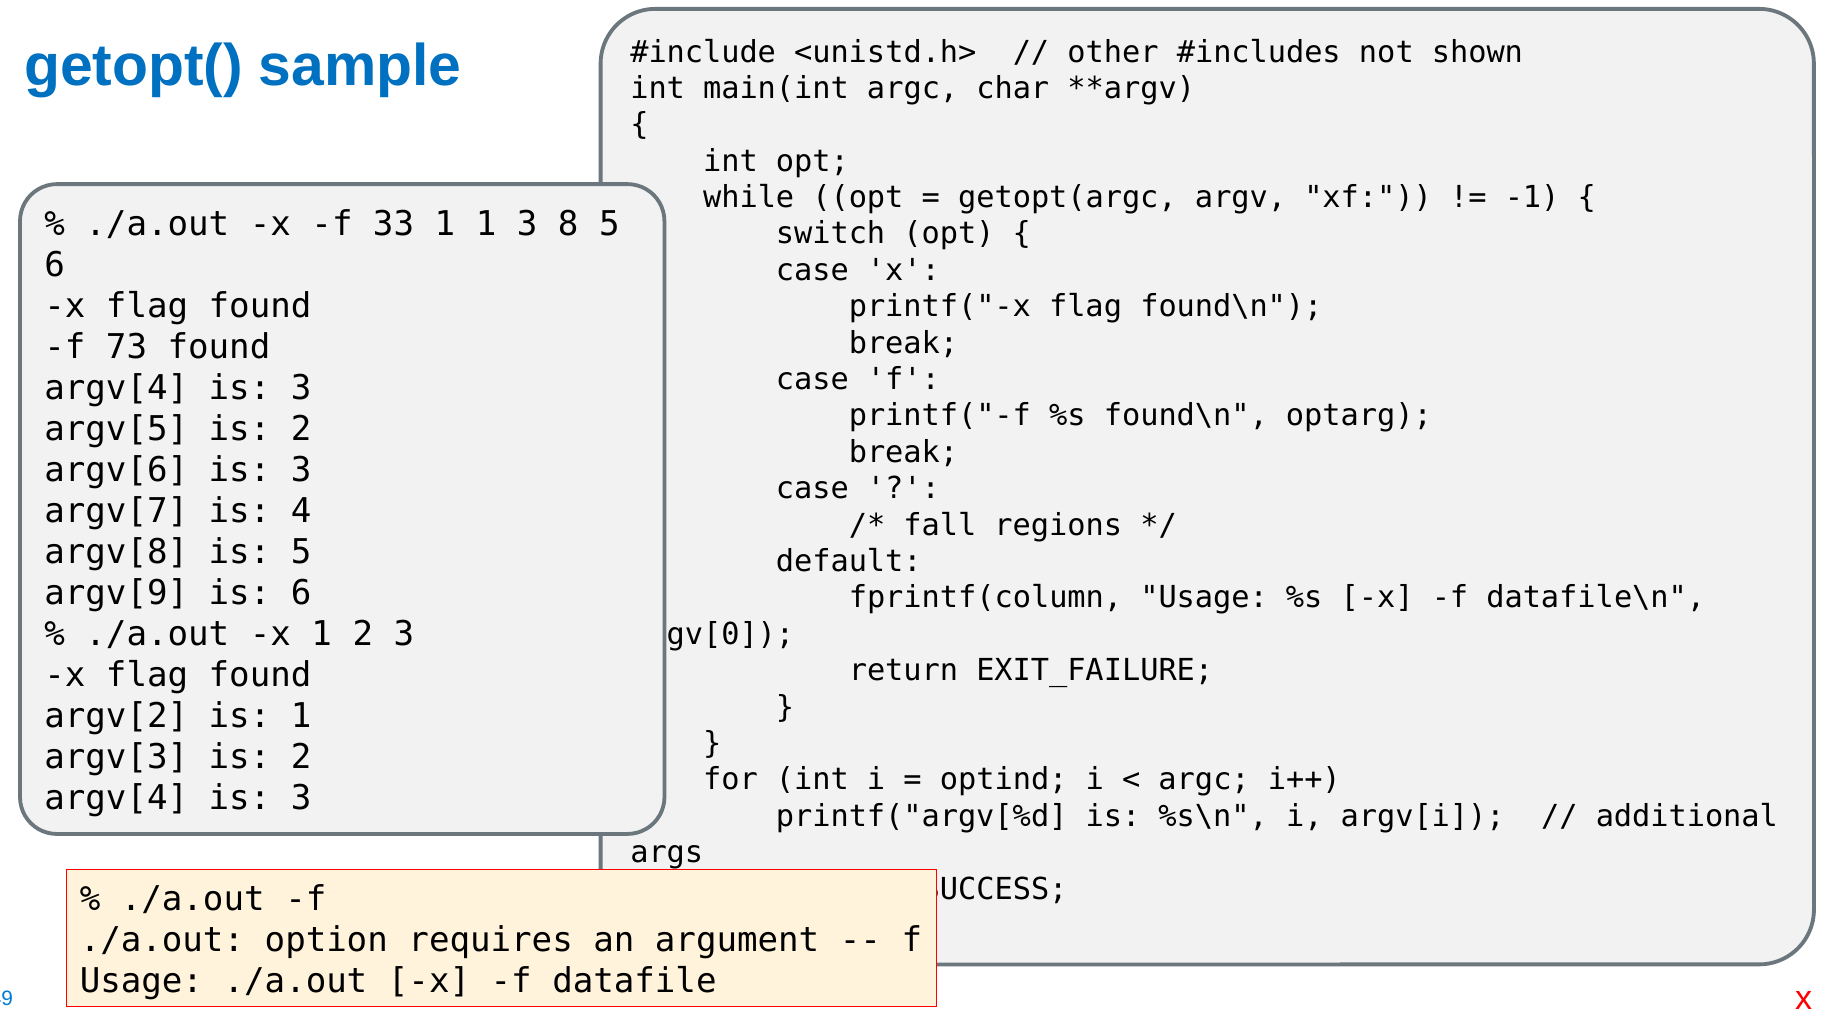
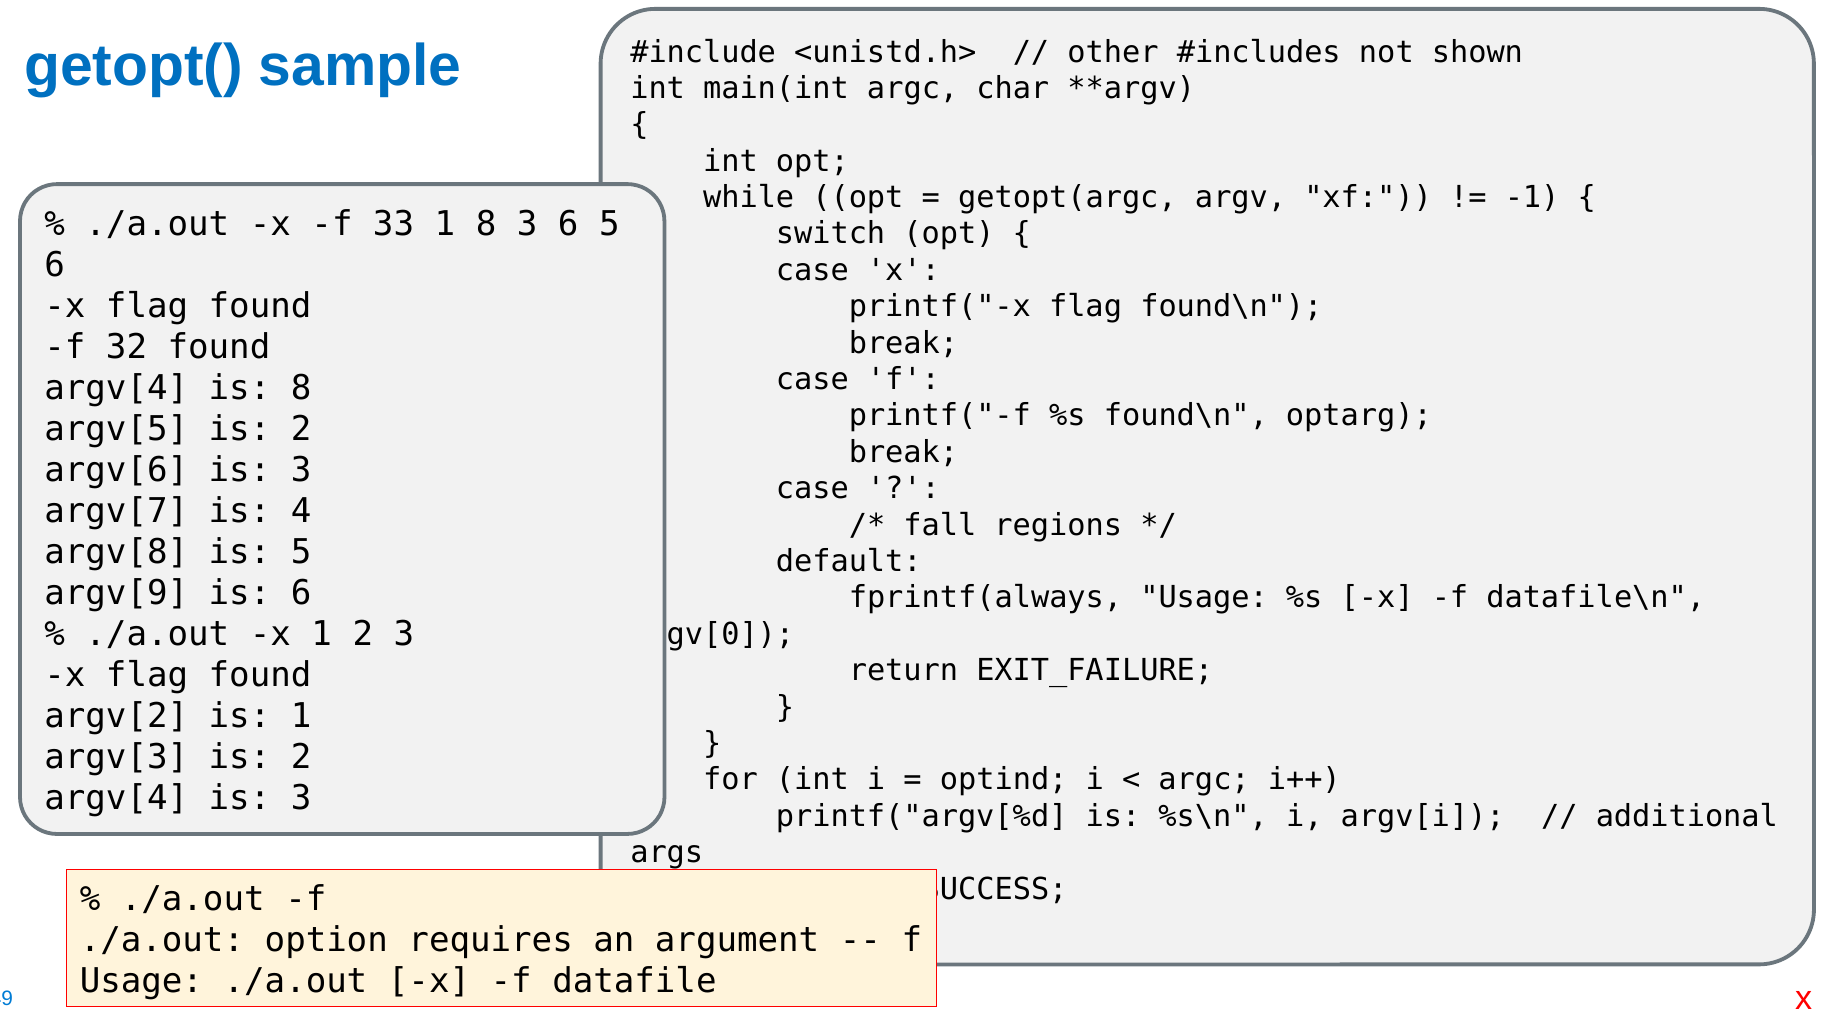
1 1: 1 -> 8 (486, 225)
3 8: 8 -> 6 (568, 225)
73: 73 -> 32 (127, 348)
3: 3 -> 8 (301, 389)
fprintf(column: fprintf(column -> fprintf(always (985, 598)
